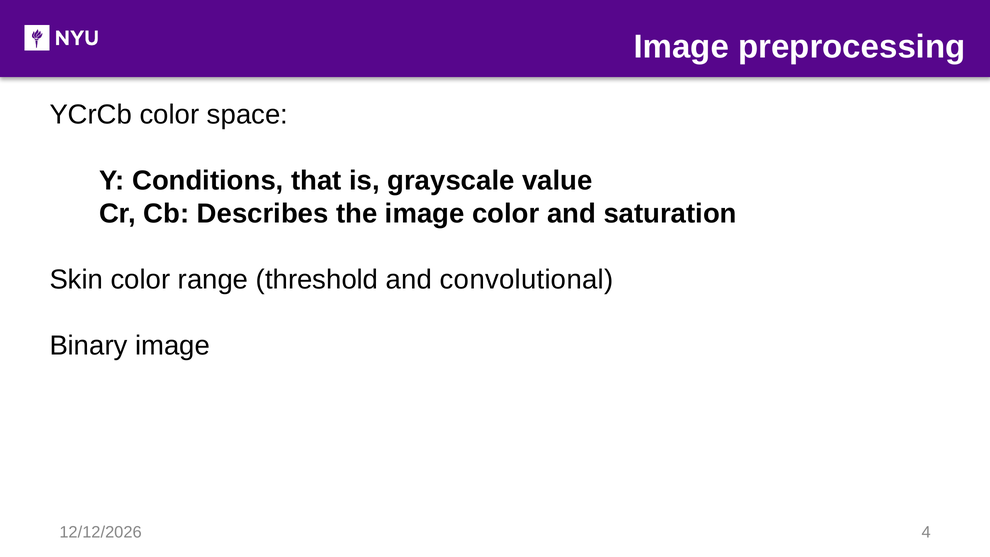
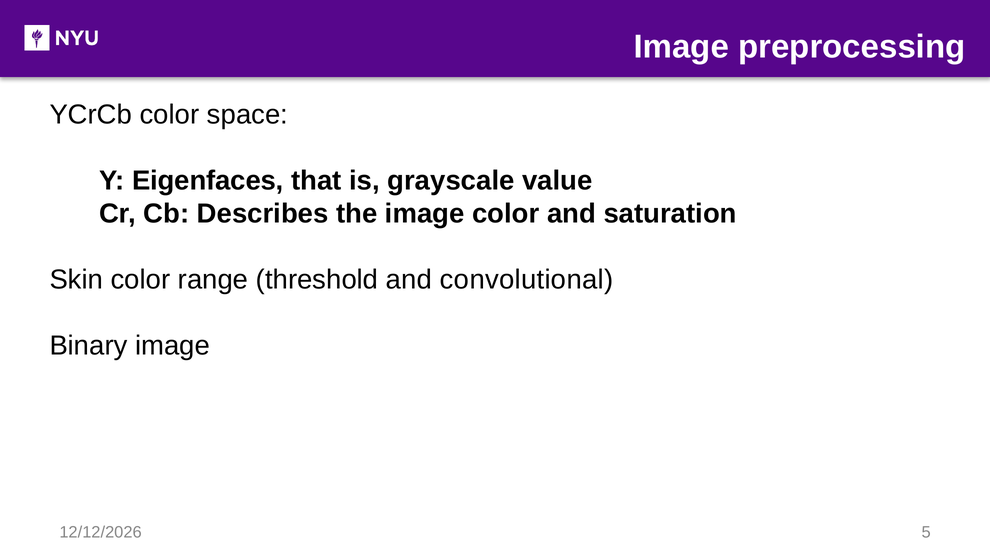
Conditions: Conditions -> Eigenfaces (208, 181)
4: 4 -> 5 (926, 532)
